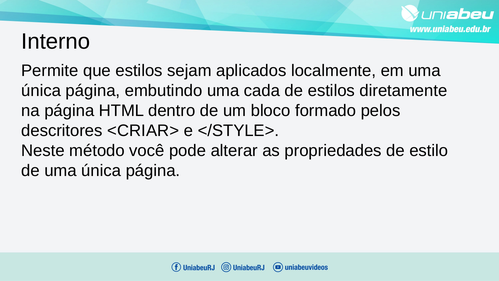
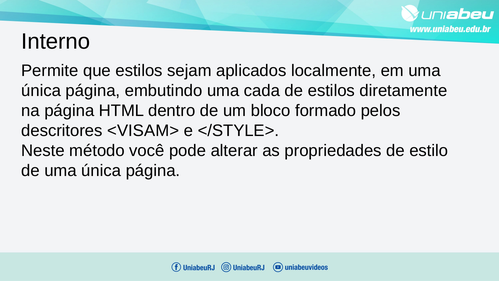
<CRIAR>: <CRIAR> -> <VISAM> (143, 130)
